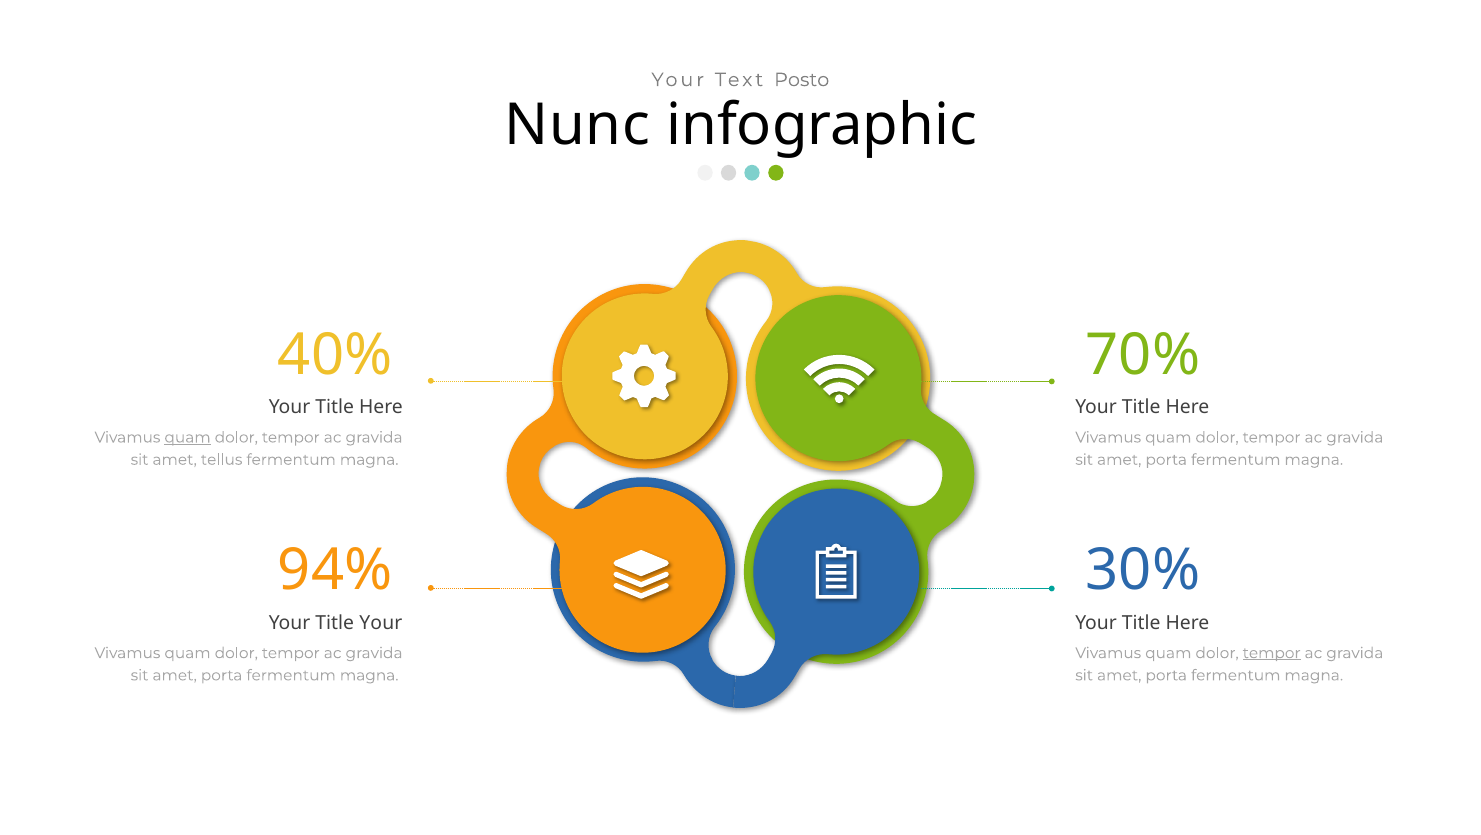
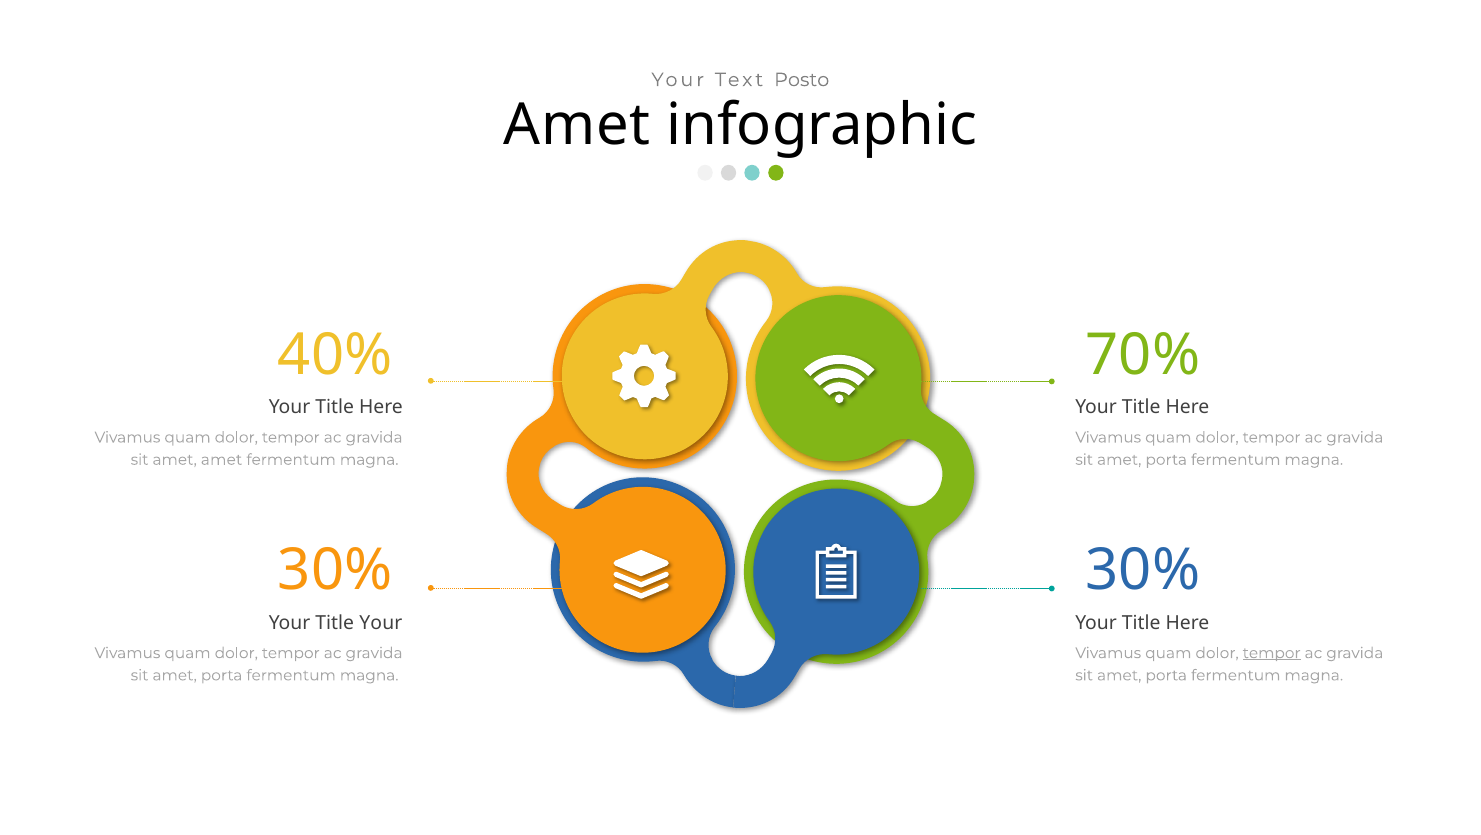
Nunc: Nunc -> Amet (577, 126)
quam underline: present -> none (188, 437)
amet tellus: tellus -> amet (222, 459)
94%: 94% -> 30% (335, 570)
